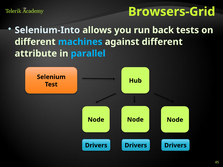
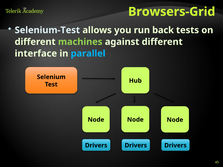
Selenium-Into: Selenium-Into -> Selenium-Test (47, 30)
machines colour: light blue -> light green (80, 42)
attribute: attribute -> interface (36, 54)
